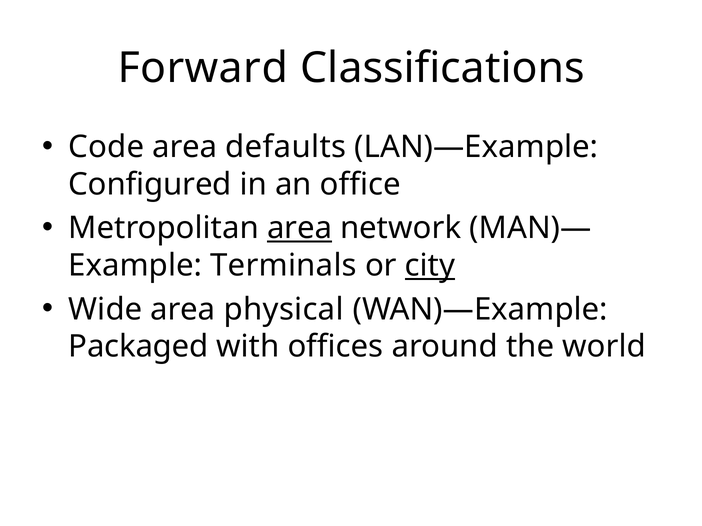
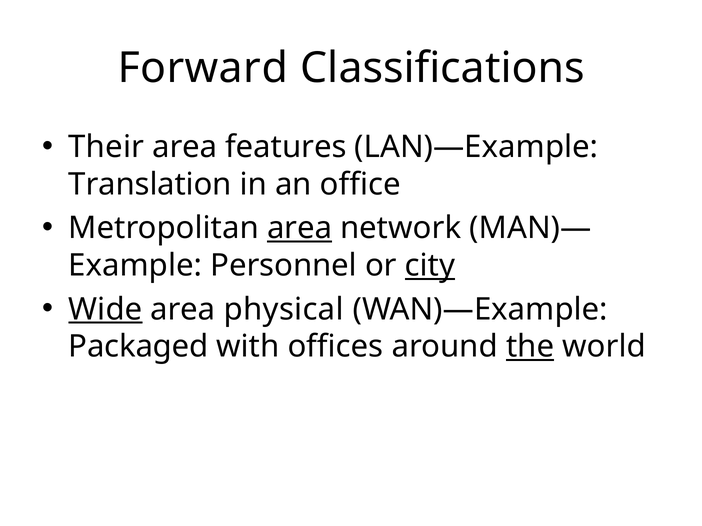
Code: Code -> Their (106, 147)
defaults: defaults -> features (286, 147)
Configured: Configured -> Translation (150, 185)
Terminals: Terminals -> Personnel (284, 266)
Wide underline: none -> present (105, 310)
the underline: none -> present (530, 347)
